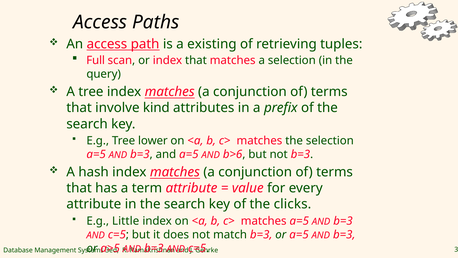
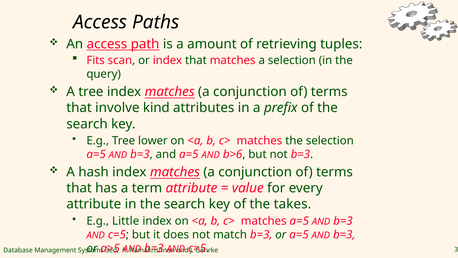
existing: existing -> amount (212, 44)
Full: Full -> Fits (96, 60)
clicks: clicks -> takes (292, 204)
